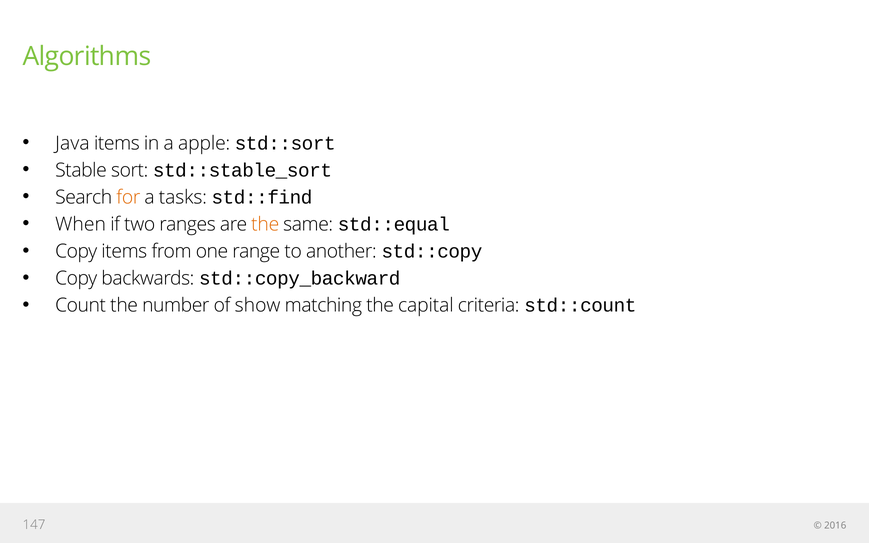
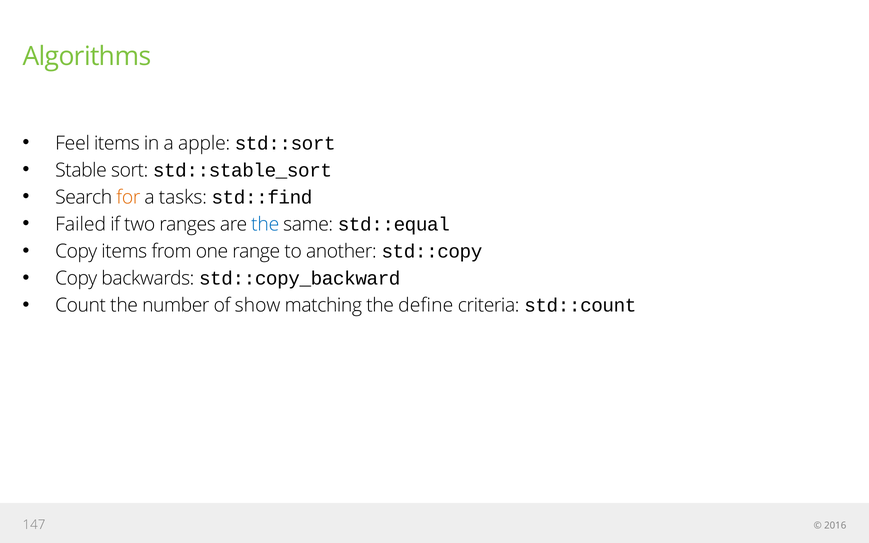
Java: Java -> Feel (73, 143)
When: When -> Failed (81, 224)
the colour: orange -> blue (265, 224)
capital: capital -> define (426, 305)
